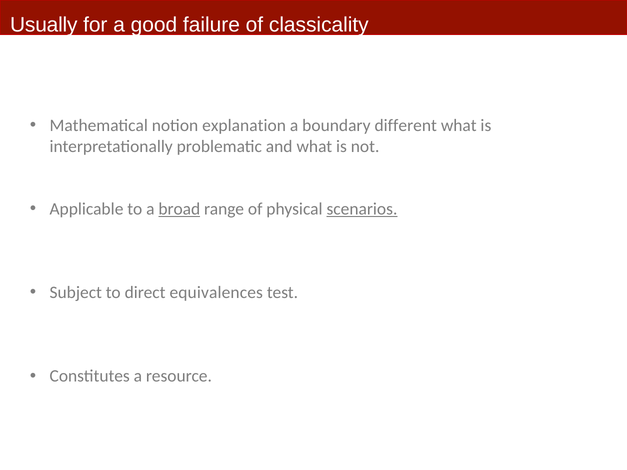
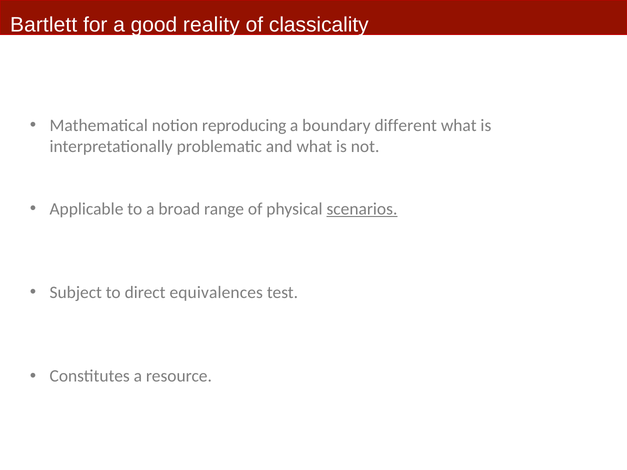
Usually: Usually -> Bartlett (44, 25)
failure: failure -> reality (211, 25)
explanation: explanation -> reproducing (244, 126)
broad underline: present -> none (179, 209)
